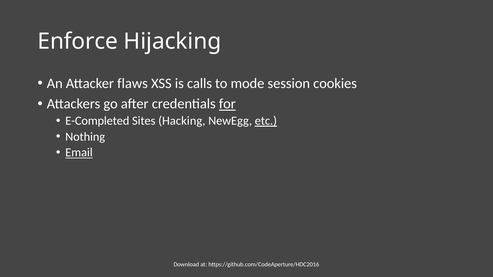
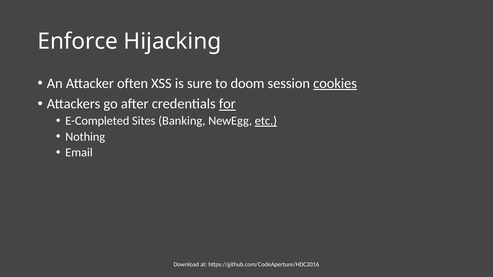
flaws: flaws -> often (133, 83)
calls: calls -> sure (200, 83)
mode: mode -> doom (248, 83)
cookies underline: none -> present (335, 83)
Hacking: Hacking -> Banking (182, 121)
Email underline: present -> none (79, 153)
